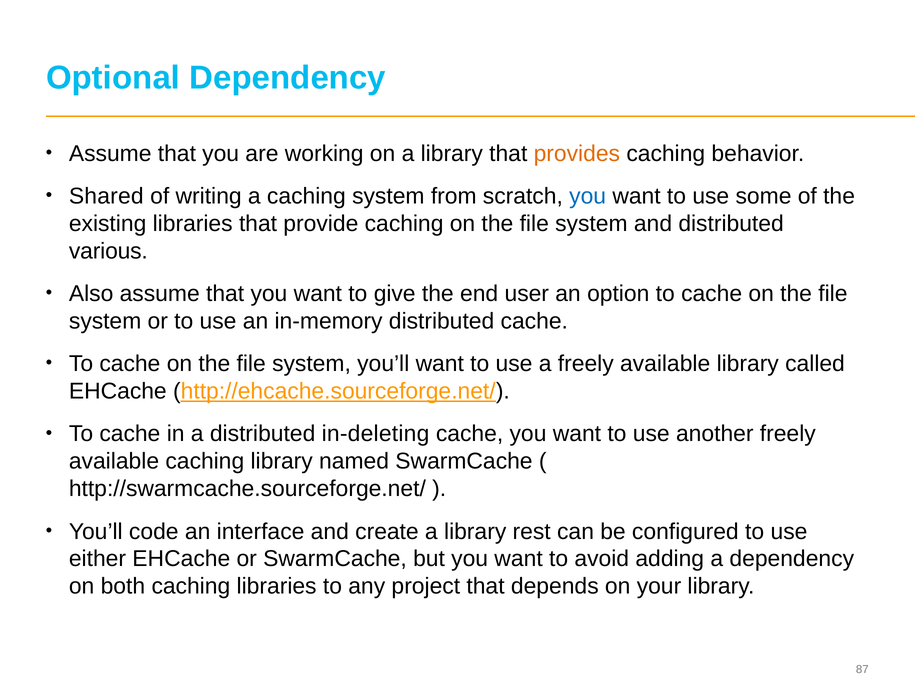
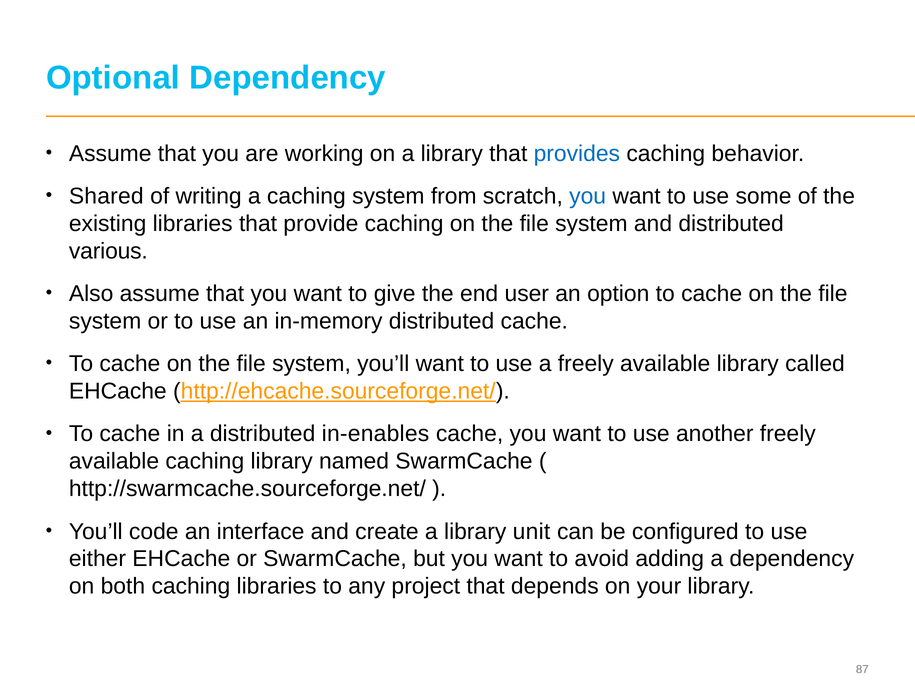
provides colour: orange -> blue (577, 154)
in-deleting: in-deleting -> in-enables (376, 434)
rest: rest -> unit (532, 532)
